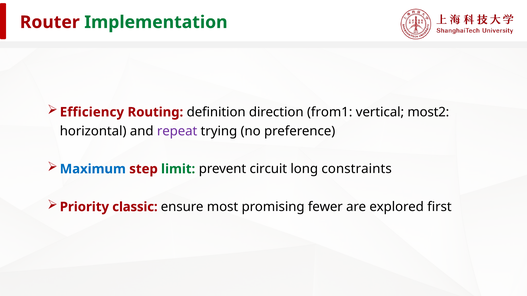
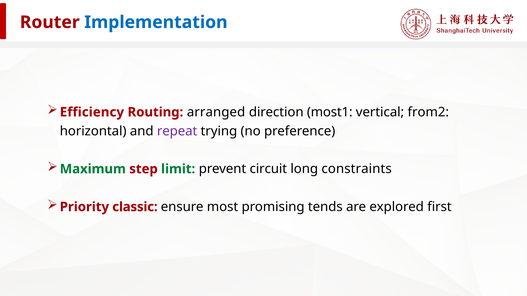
Implementation colour: green -> blue (156, 22)
definition: definition -> arranged (216, 112)
from1: from1 -> most1 (330, 112)
most2: most2 -> from2 (428, 112)
Maximum colour: blue -> green (93, 169)
fewer: fewer -> tends (325, 207)
